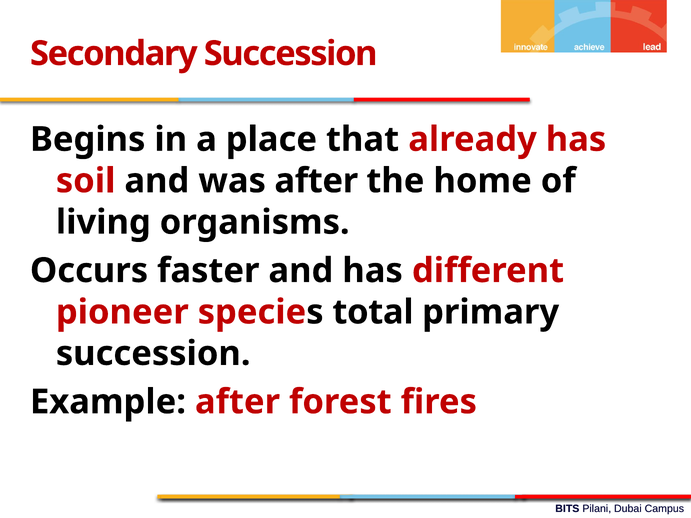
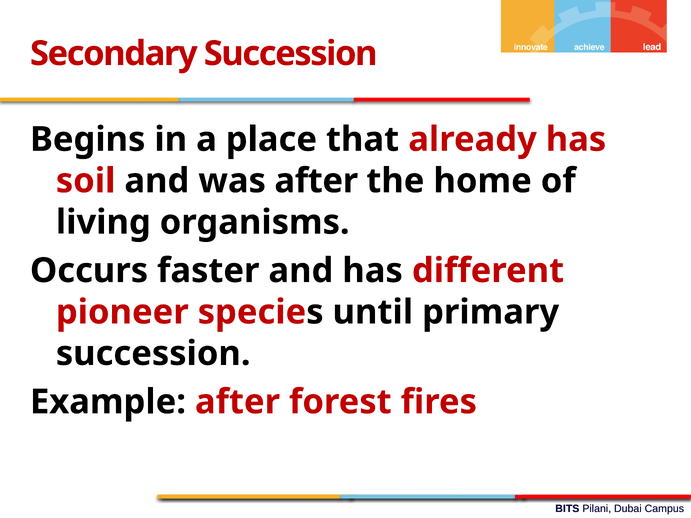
total: total -> until (373, 312)
